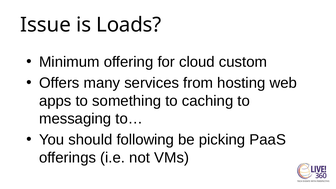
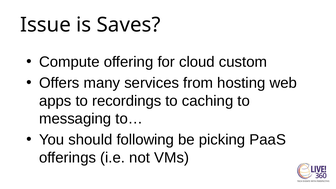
Loads: Loads -> Saves (129, 25)
Minimum: Minimum -> Compute (69, 62)
something: something -> recordings (127, 101)
